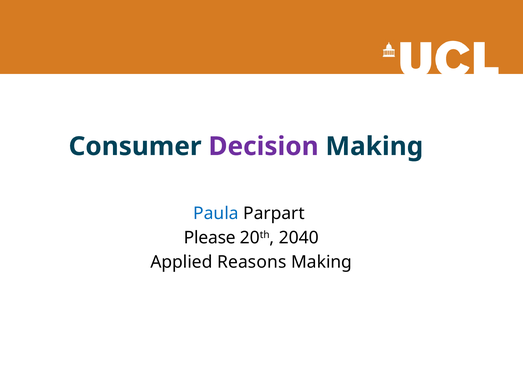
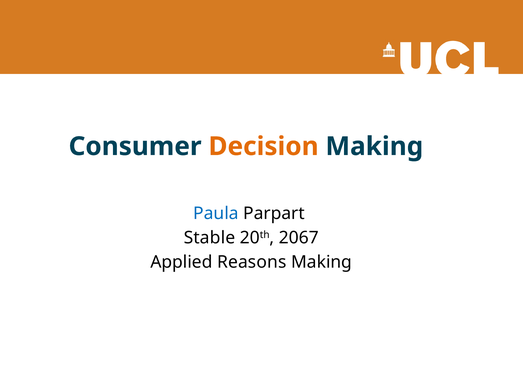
Decision colour: purple -> orange (264, 147)
Please: Please -> Stable (210, 238)
2040: 2040 -> 2067 (299, 238)
